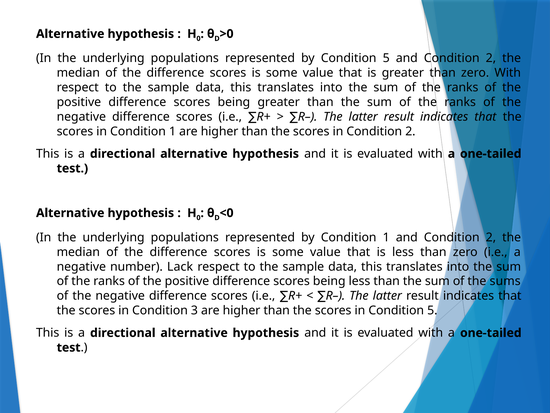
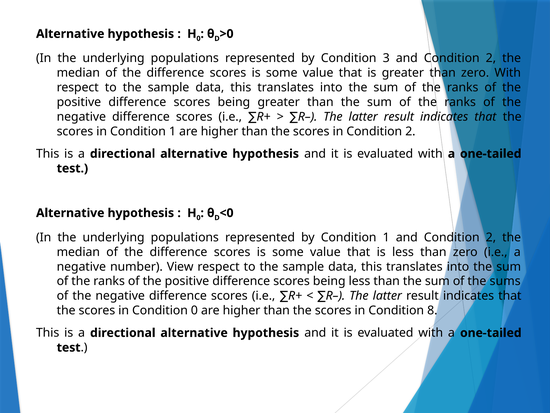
by Condition 5: 5 -> 3 (386, 58)
Lack: Lack -> View (180, 266)
Condition 3: 3 -> 0 (194, 310)
in Condition 5: 5 -> 8 (432, 310)
